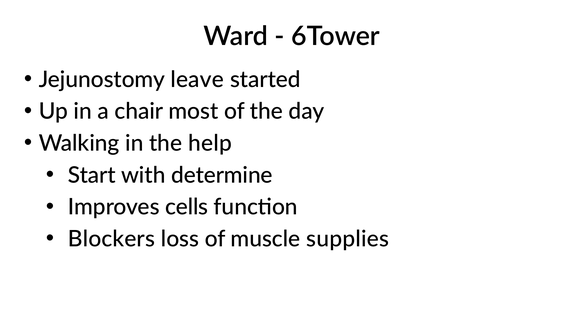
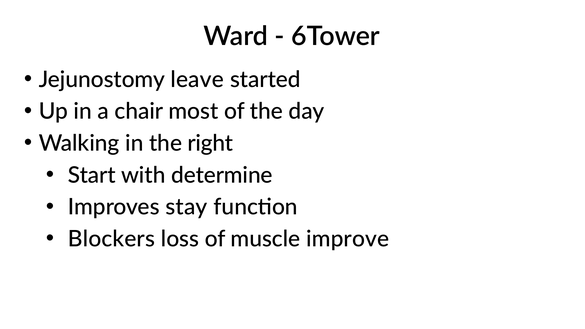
help: help -> right (210, 143)
cells: cells -> stay (186, 207)
supplies: supplies -> improve (348, 239)
